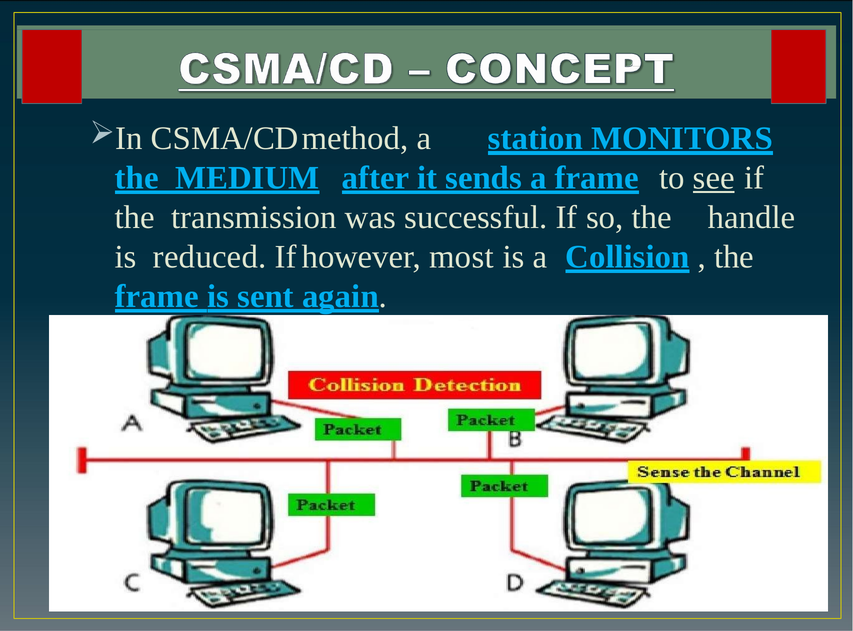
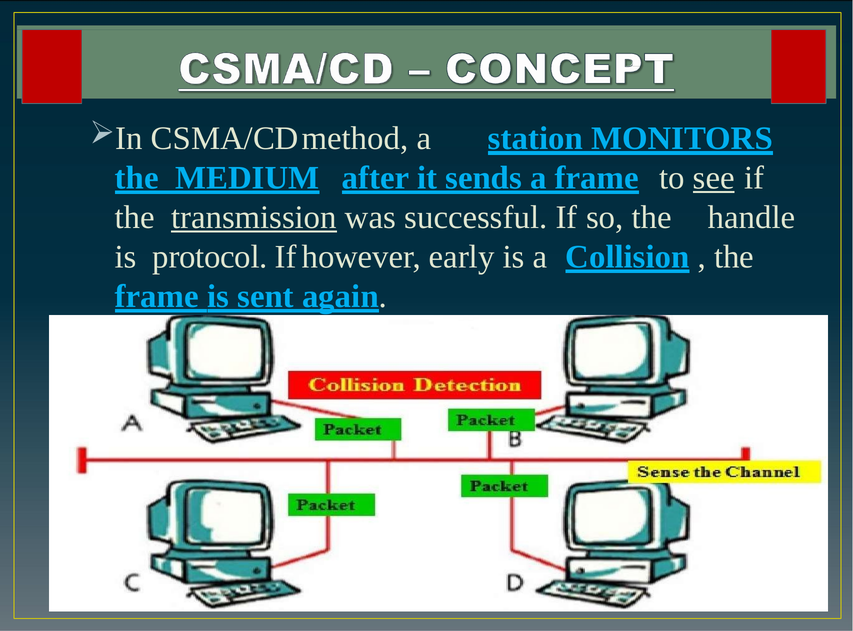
transmission underline: none -> present (254, 217)
reduced: reduced -> protocol (210, 257)
most: most -> early (462, 257)
